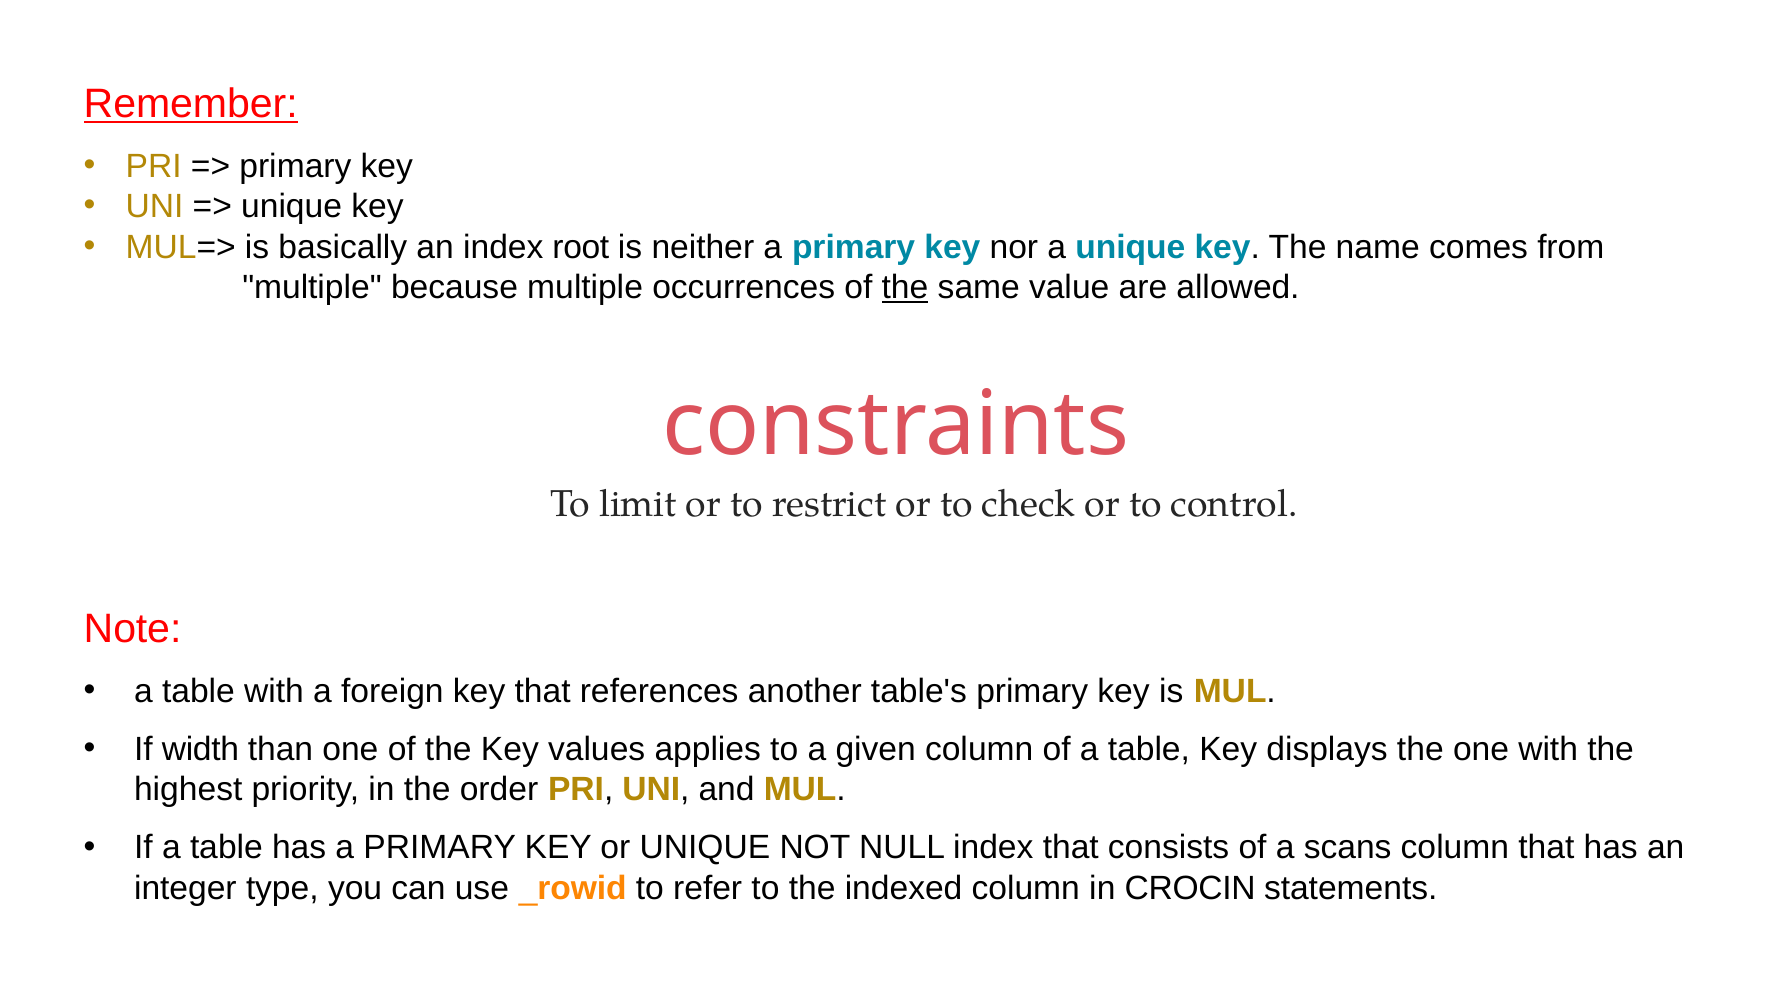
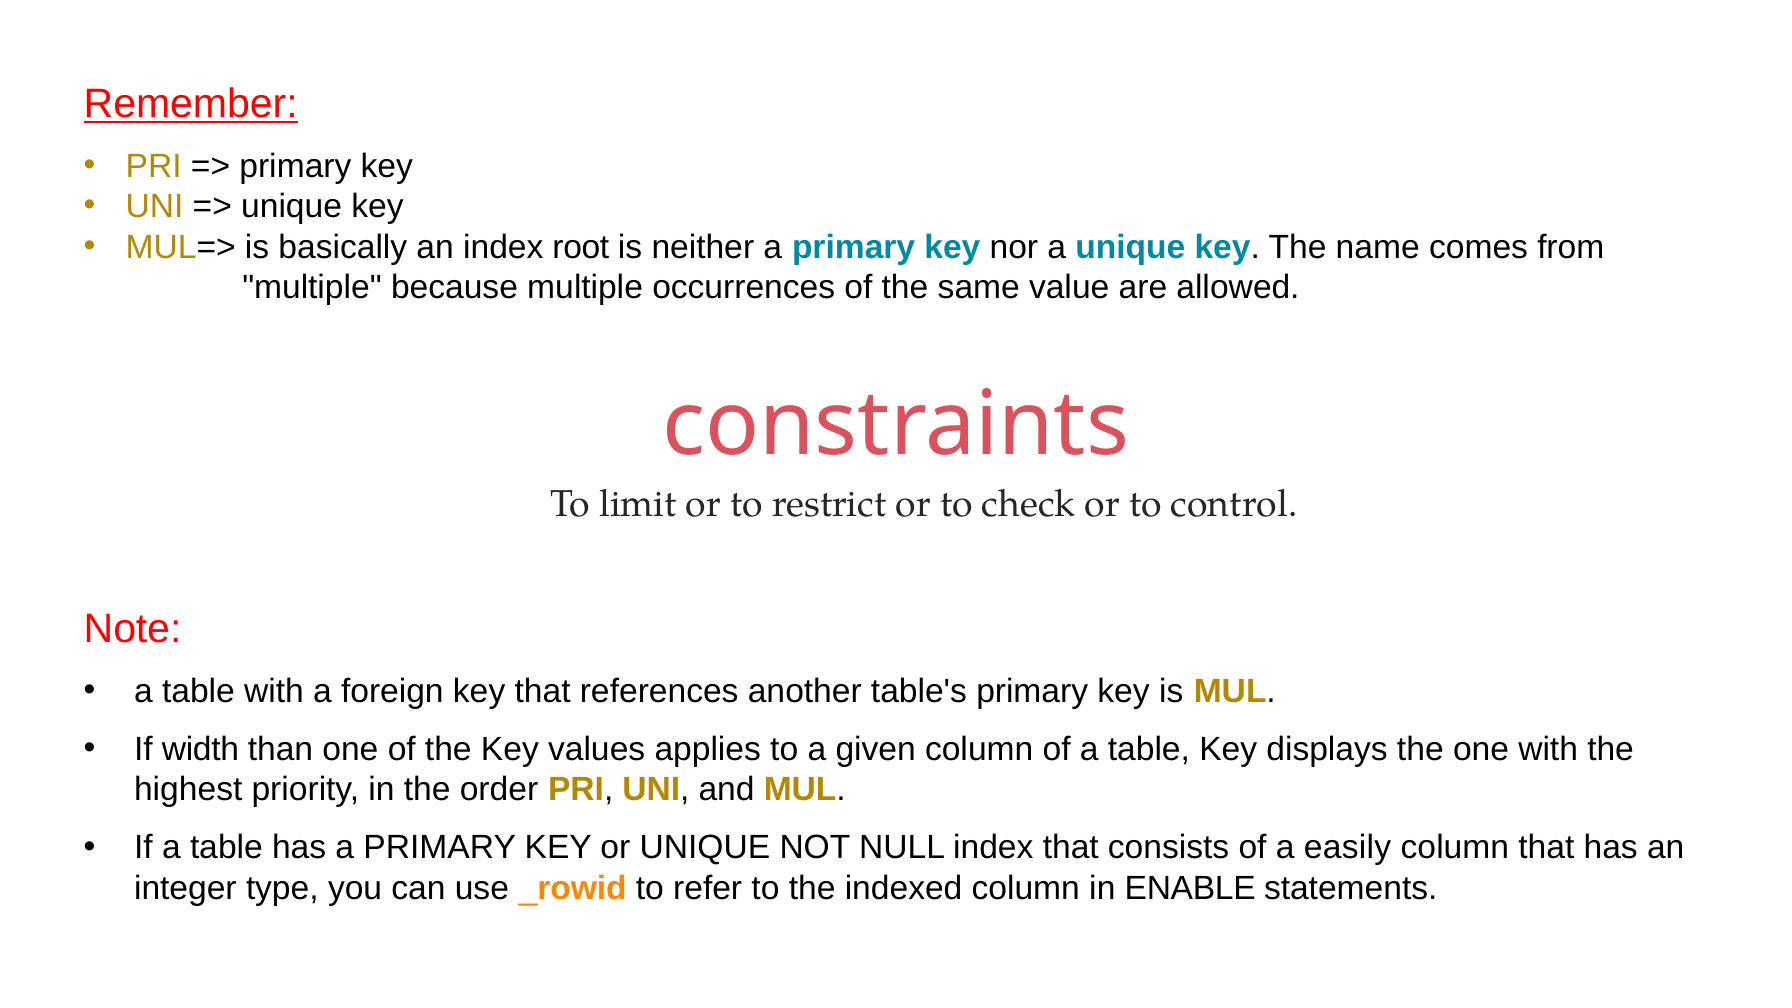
the underline: present -> none (905, 287)
scans: scans -> easily (1347, 848)
CROCIN: CROCIN -> ENABLE (1190, 888)
